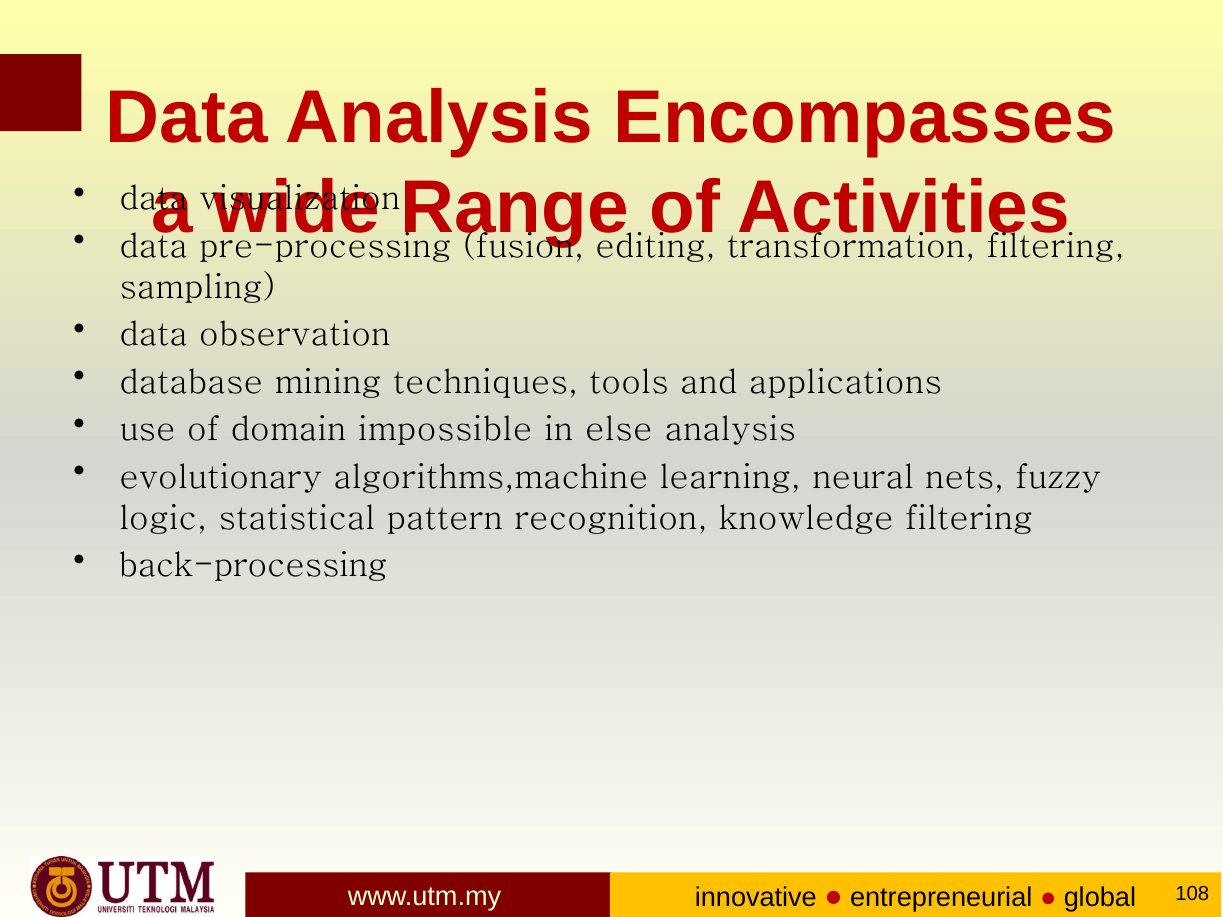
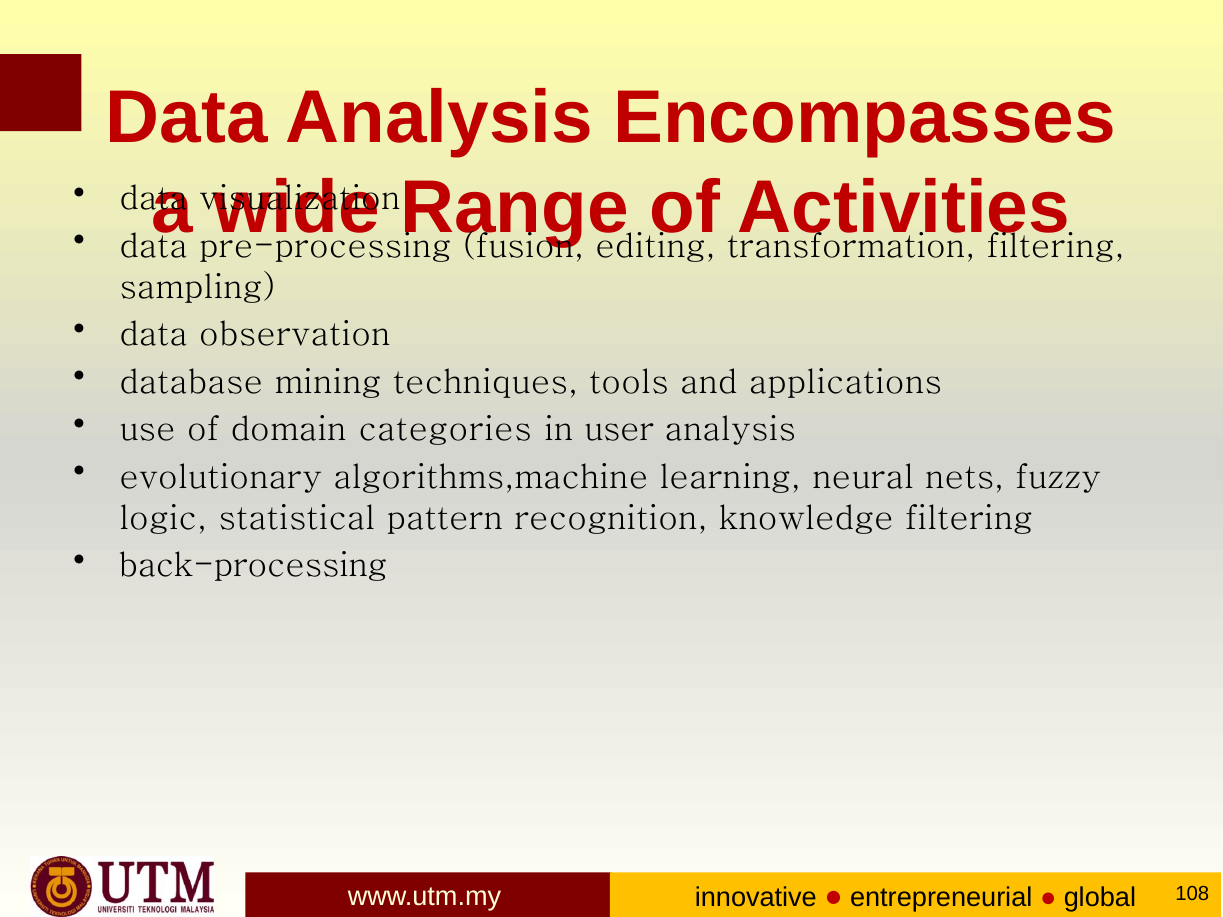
impossible: impossible -> categories (445, 430)
else: else -> user (619, 430)
